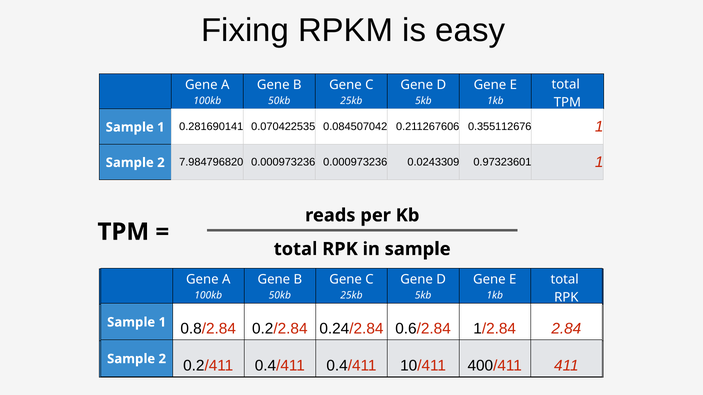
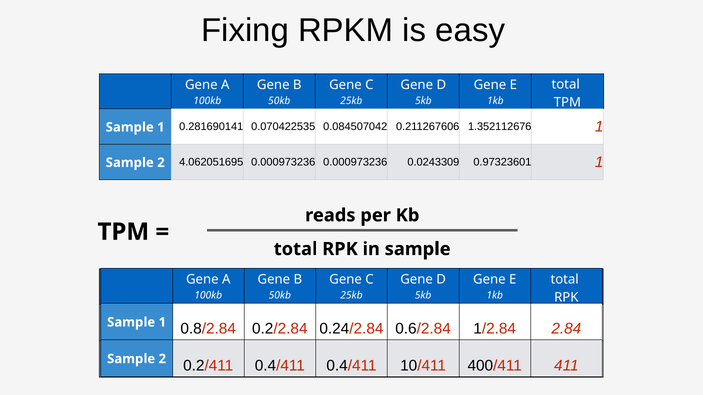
0.355112676: 0.355112676 -> 1.352112676 (500, 127)
7.984796820: 7.984796820 -> 4.062051695 (211, 162)
